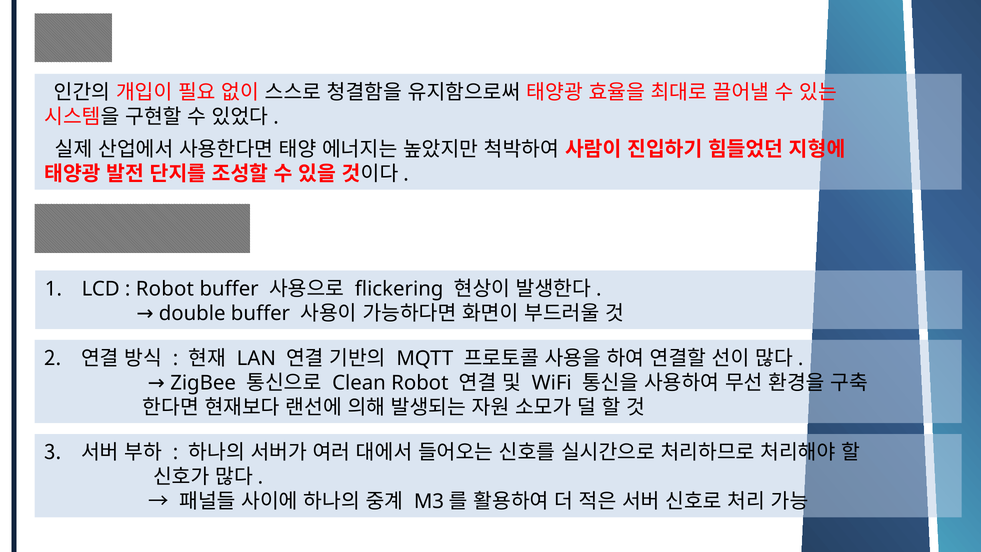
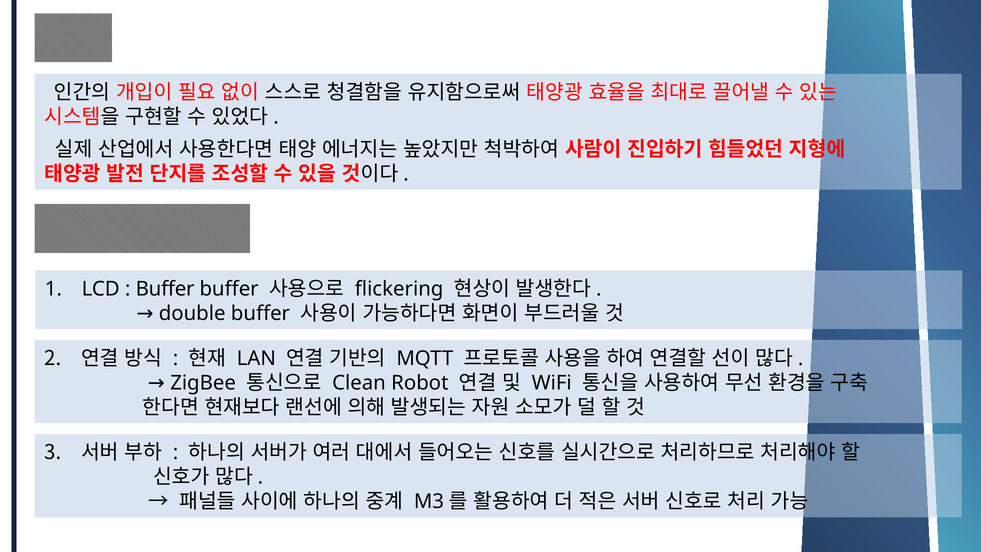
Robot: Robot -> Buffer (165, 289)
